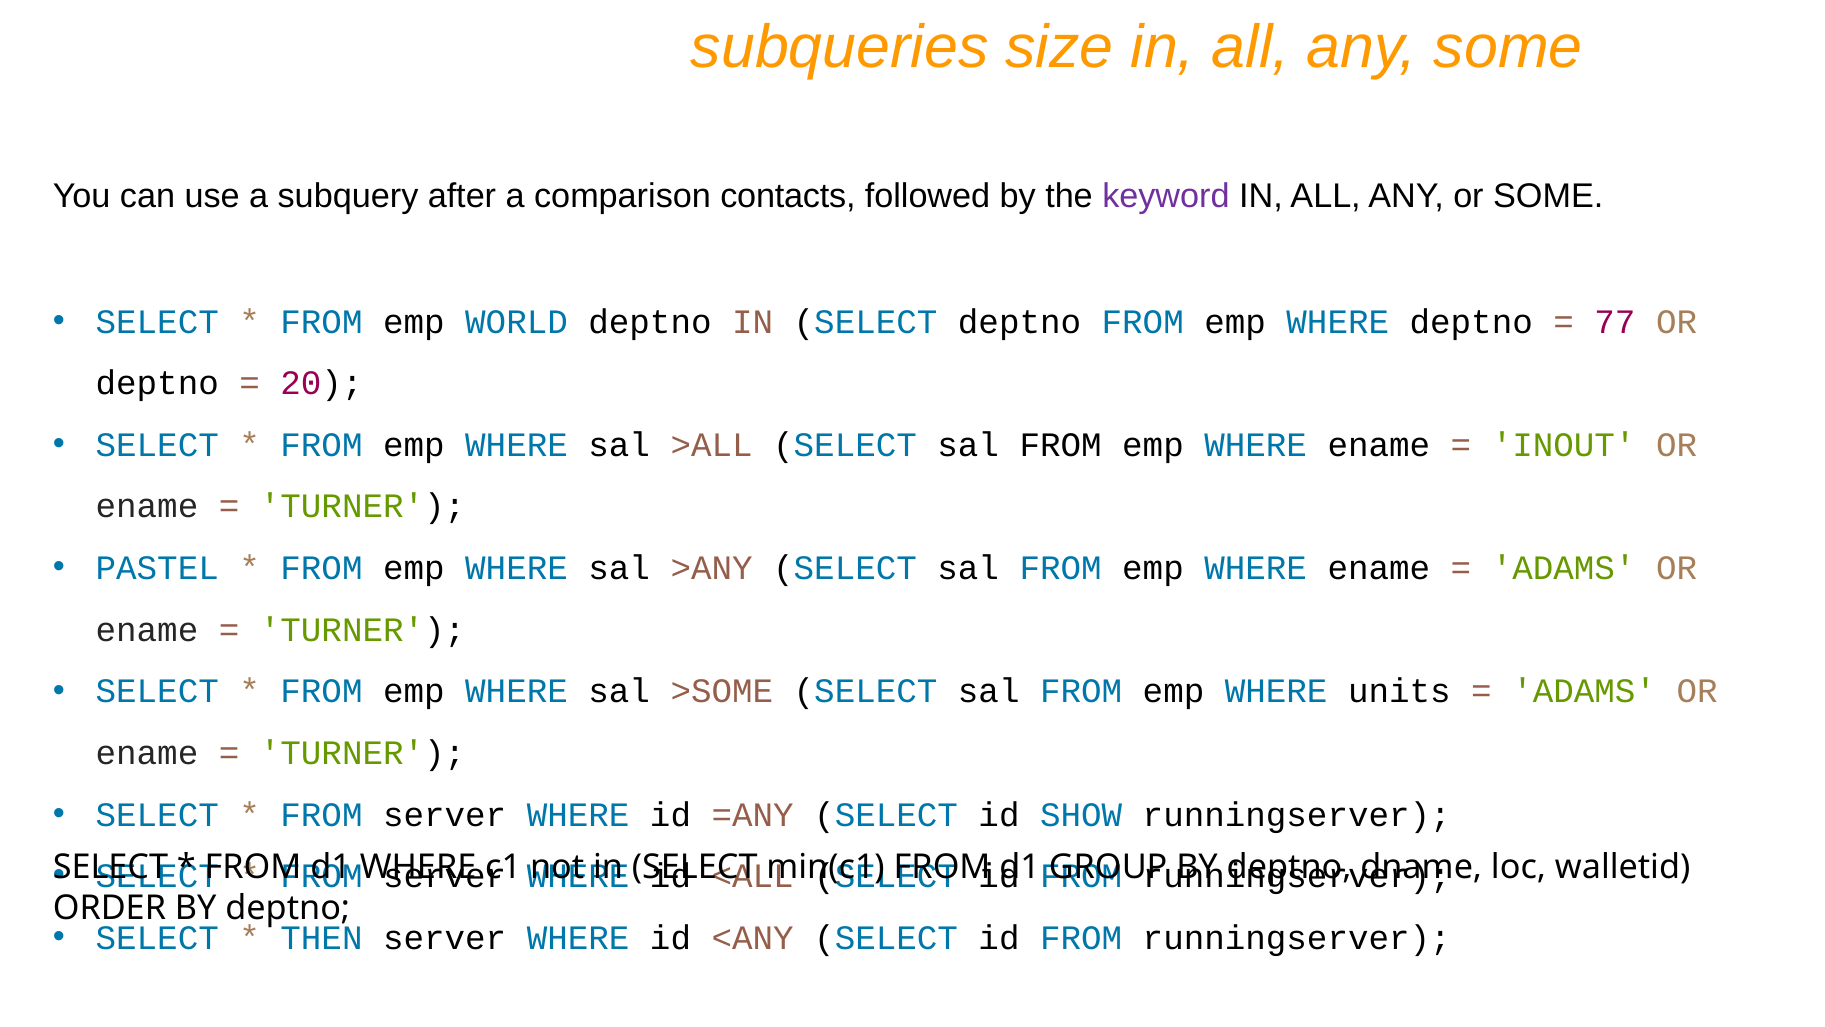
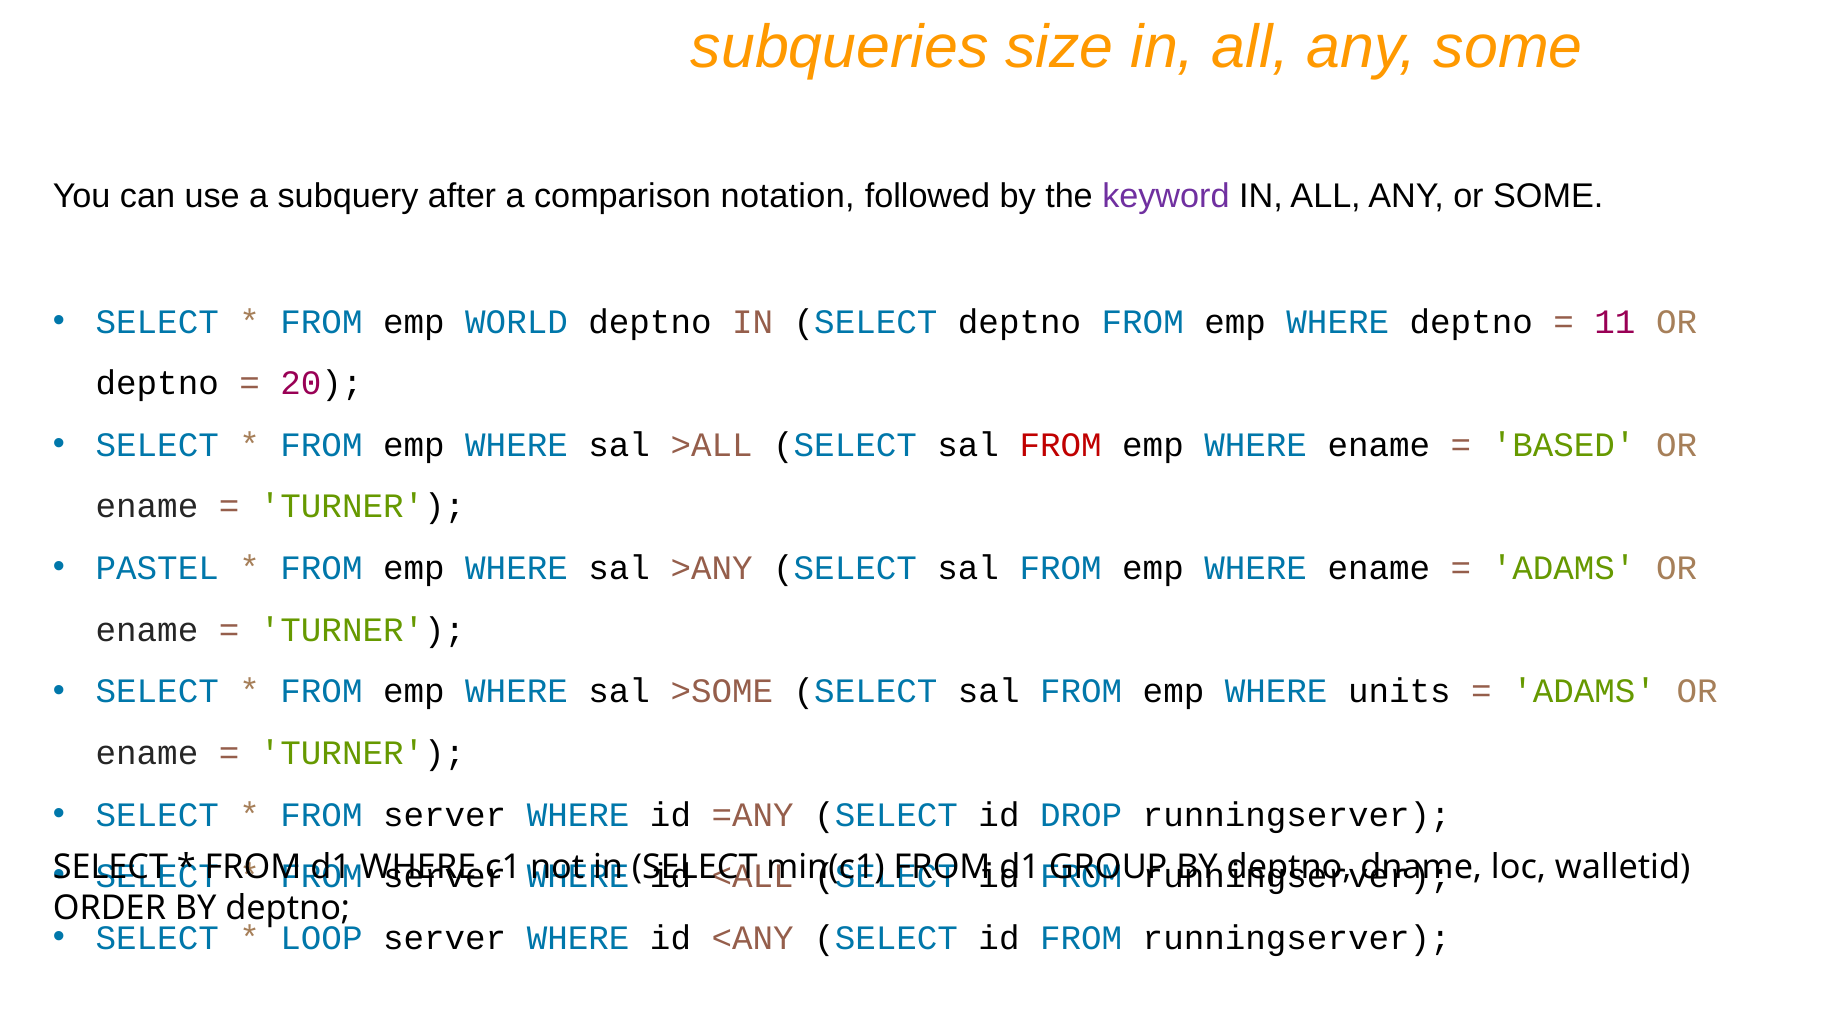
contacts: contacts -> notation (788, 197)
77: 77 -> 11 (1615, 322)
FROM colour: black -> red (1061, 445)
INOUT: INOUT -> BASED (1564, 445)
SHOW: SHOW -> DROP (1081, 814)
THEN: THEN -> LOOP (321, 938)
